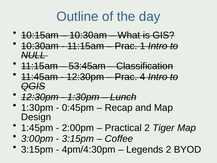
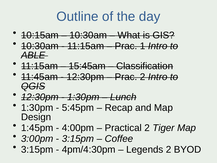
NULL: NULL -> ABLE (33, 55)
53:45am: 53:45am -> 15:45am (87, 66)
Prac 4: 4 -> 2 (143, 77)
0:45pm: 0:45pm -> 5:45pm (78, 108)
2:00pm: 2:00pm -> 4:00pm (78, 128)
